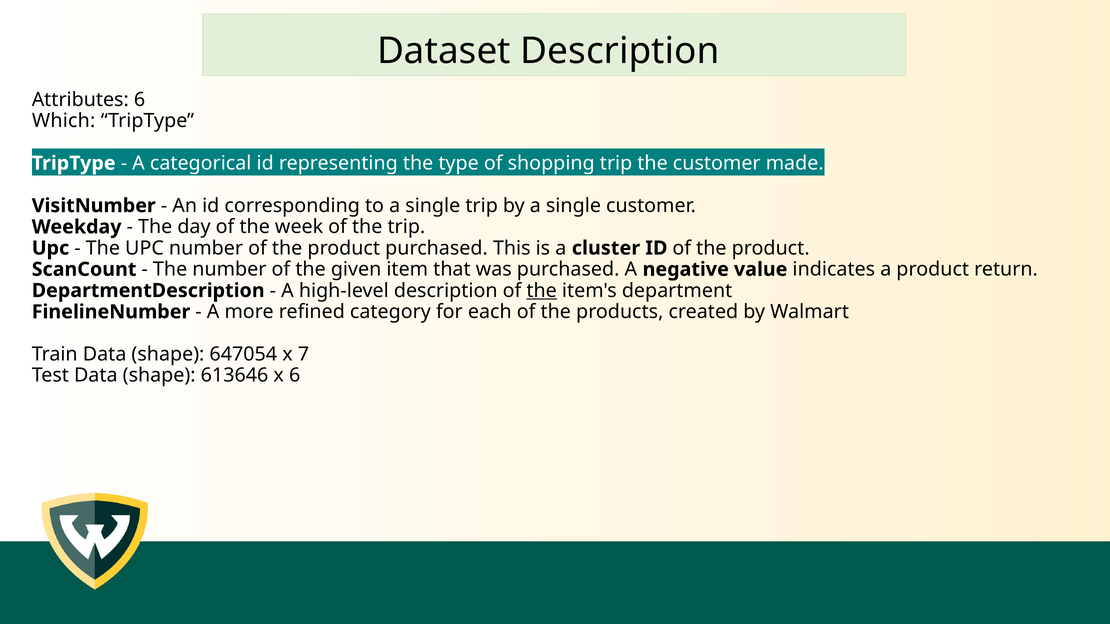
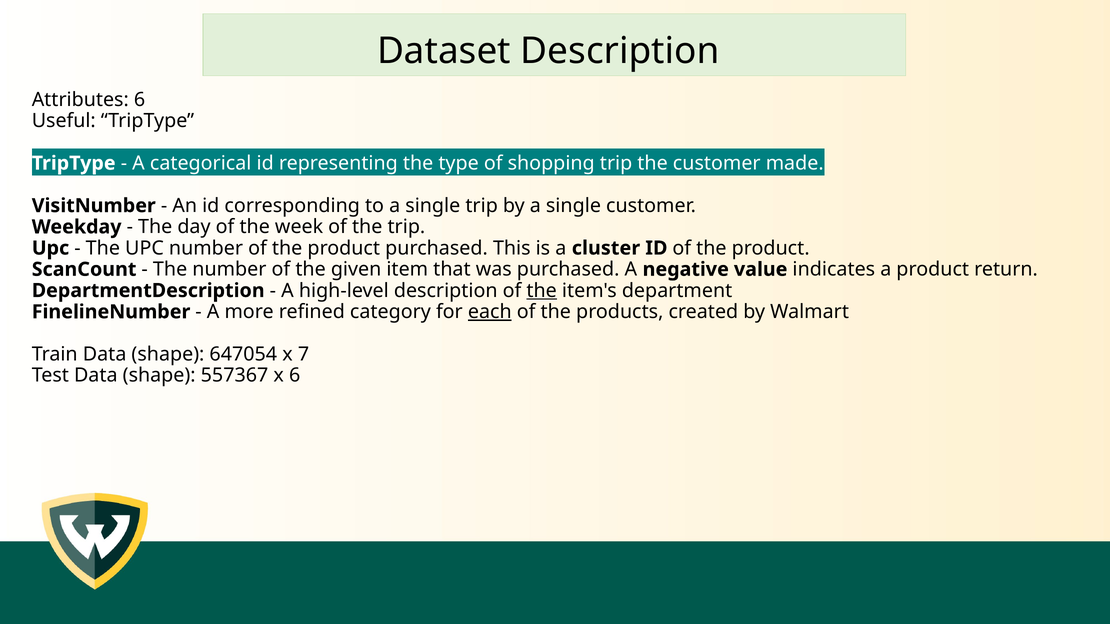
Which: Which -> Useful (64, 121)
each underline: none -> present (490, 312)
613646: 613646 -> 557367 (235, 376)
